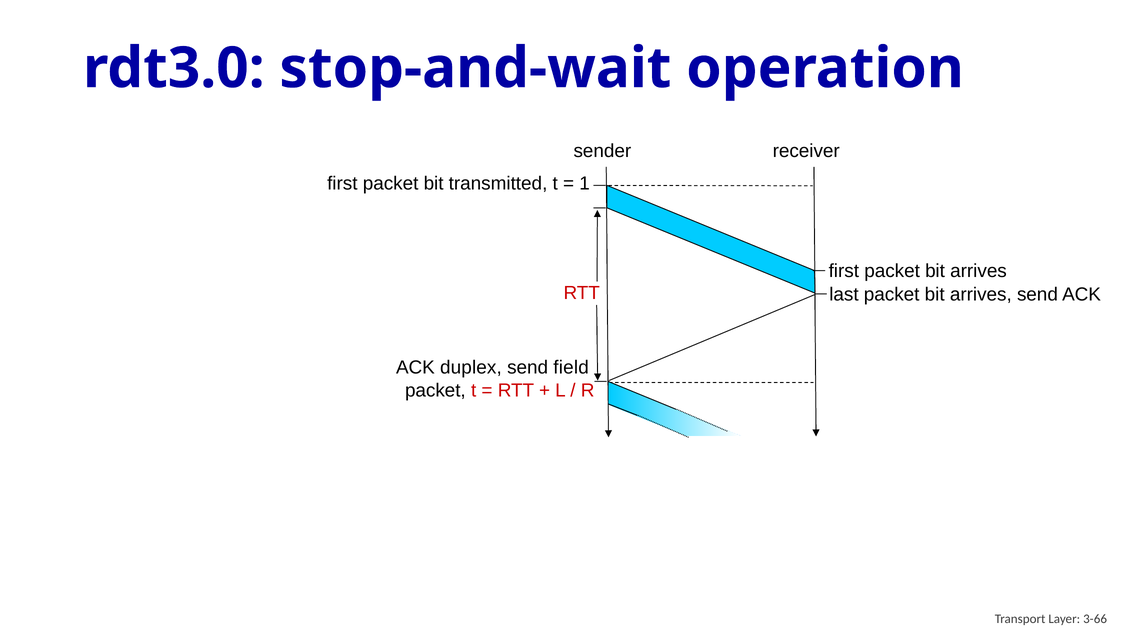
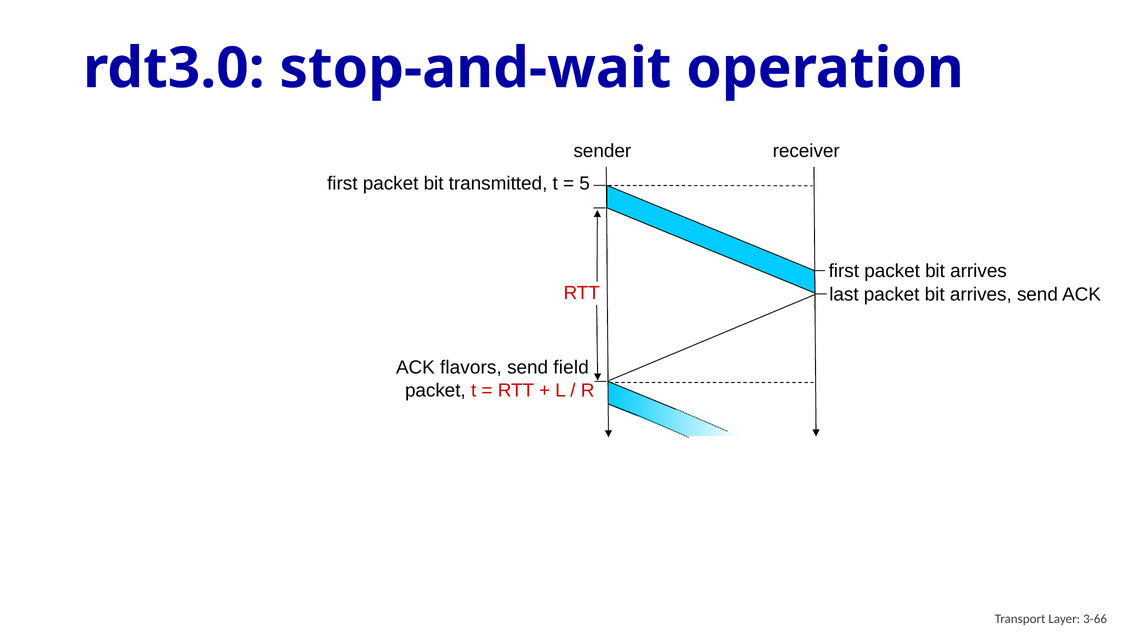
1: 1 -> 5 (585, 184)
duplex: duplex -> flavors (471, 367)
